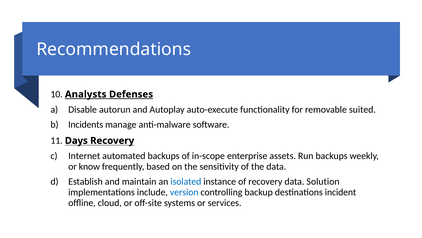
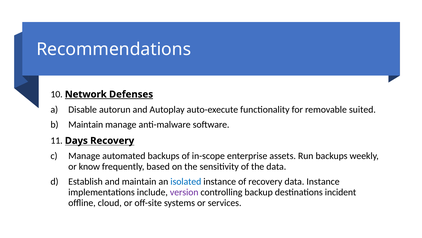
Analysts: Analysts -> Network (86, 94)
Incidents: Incidents -> Maintain (86, 124)
Internet: Internet -> Manage (84, 156)
data Solution: Solution -> Instance (323, 181)
version colour: blue -> purple (184, 192)
